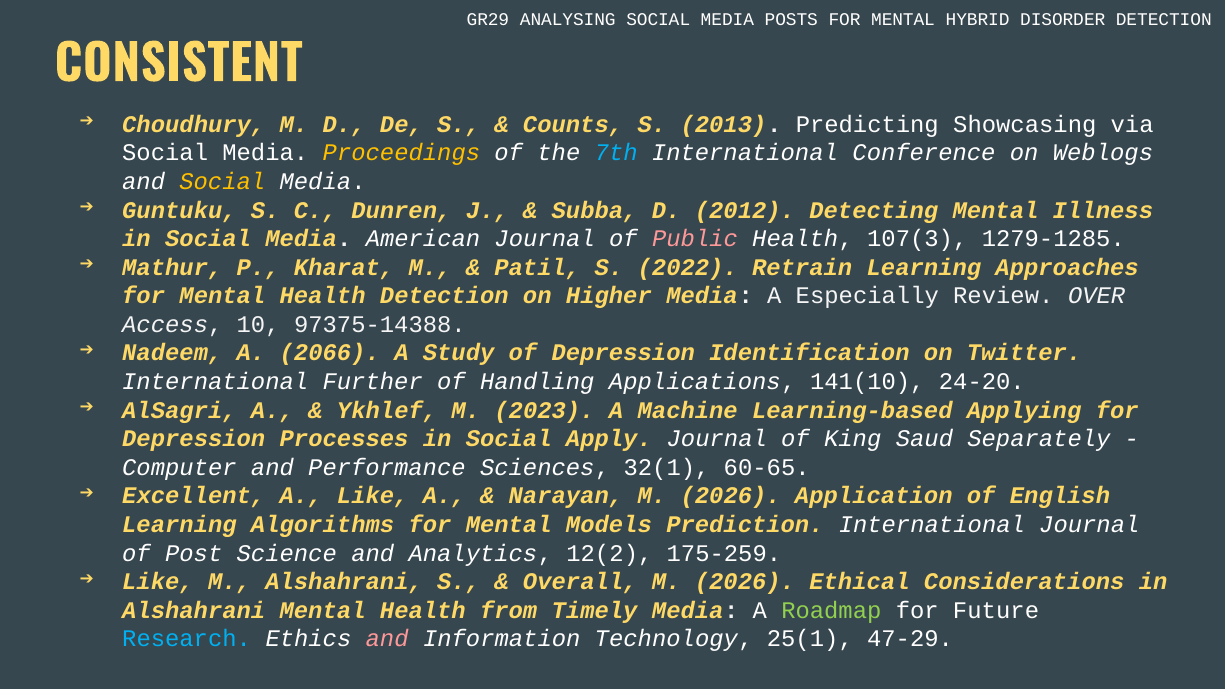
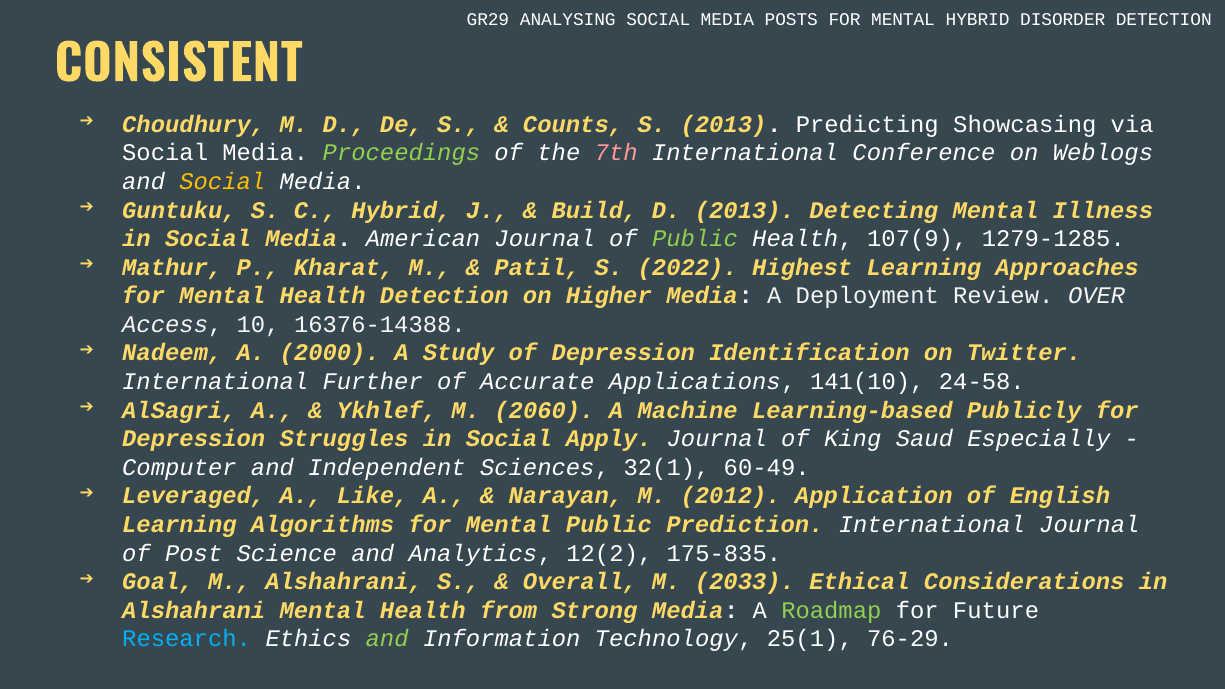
Proceedings colour: yellow -> light green (401, 153)
7th colour: light blue -> pink (616, 153)
C Dunren: Dunren -> Hybrid (401, 210)
Subba: Subba -> Build (595, 210)
D 2012: 2012 -> 2013 (745, 210)
Public colour: pink -> light green (695, 239)
107(3: 107(3 -> 107(9 (917, 239)
Retrain: Retrain -> Highest (802, 267)
Especially: Especially -> Deployment (867, 296)
97375-14388: 97375-14388 -> 16376-14388 (380, 325)
2066: 2066 -> 2000 (330, 353)
Handling: Handling -> Accurate (537, 382)
24-20: 24-20 -> 24-58 (982, 382)
2023: 2023 -> 2060 (544, 410)
Applying: Applying -> Publicly (1024, 410)
Processes: Processes -> Struggles (344, 439)
Separately: Separately -> Especially (1039, 439)
Performance: Performance -> Independent (387, 468)
60-65: 60-65 -> 60-49 (767, 468)
Excellent: Excellent -> Leveraged (194, 496)
Narayan M 2026: 2026 -> 2012 (731, 496)
Mental Models: Models -> Public (609, 525)
175-259: 175-259 -> 175-835 (724, 553)
Like: Like -> Goal (158, 582)
2026: 2026 -> 2033 (745, 582)
Timely: Timely -> Strong (595, 611)
and colour: pink -> light green (387, 639)
47-29: 47-29 -> 76-29 (910, 639)
